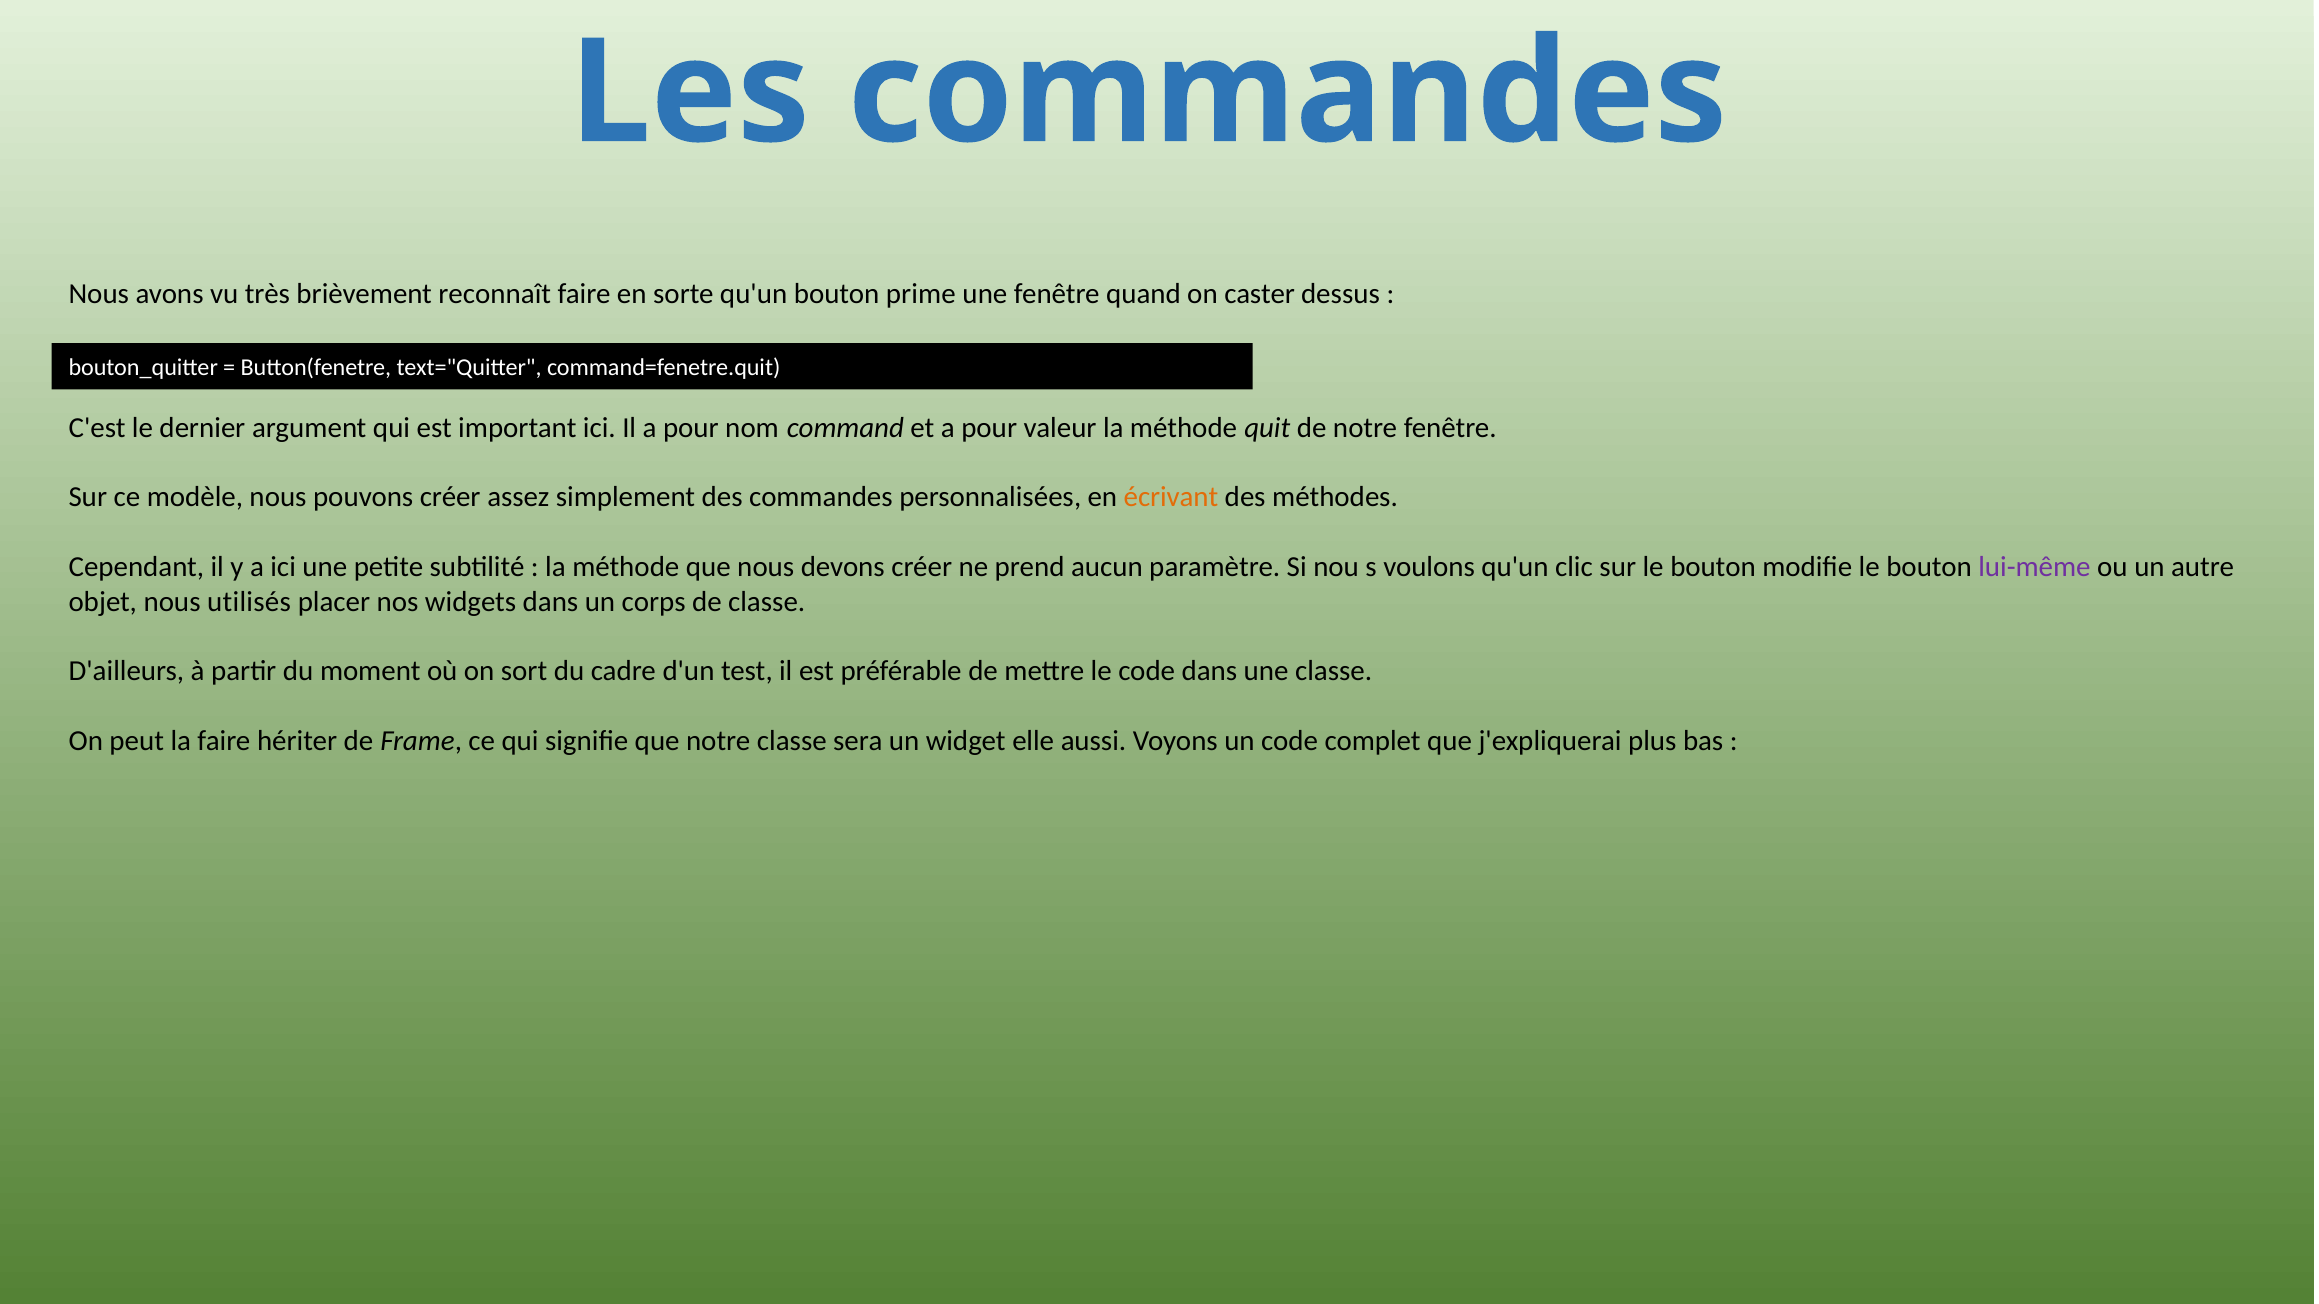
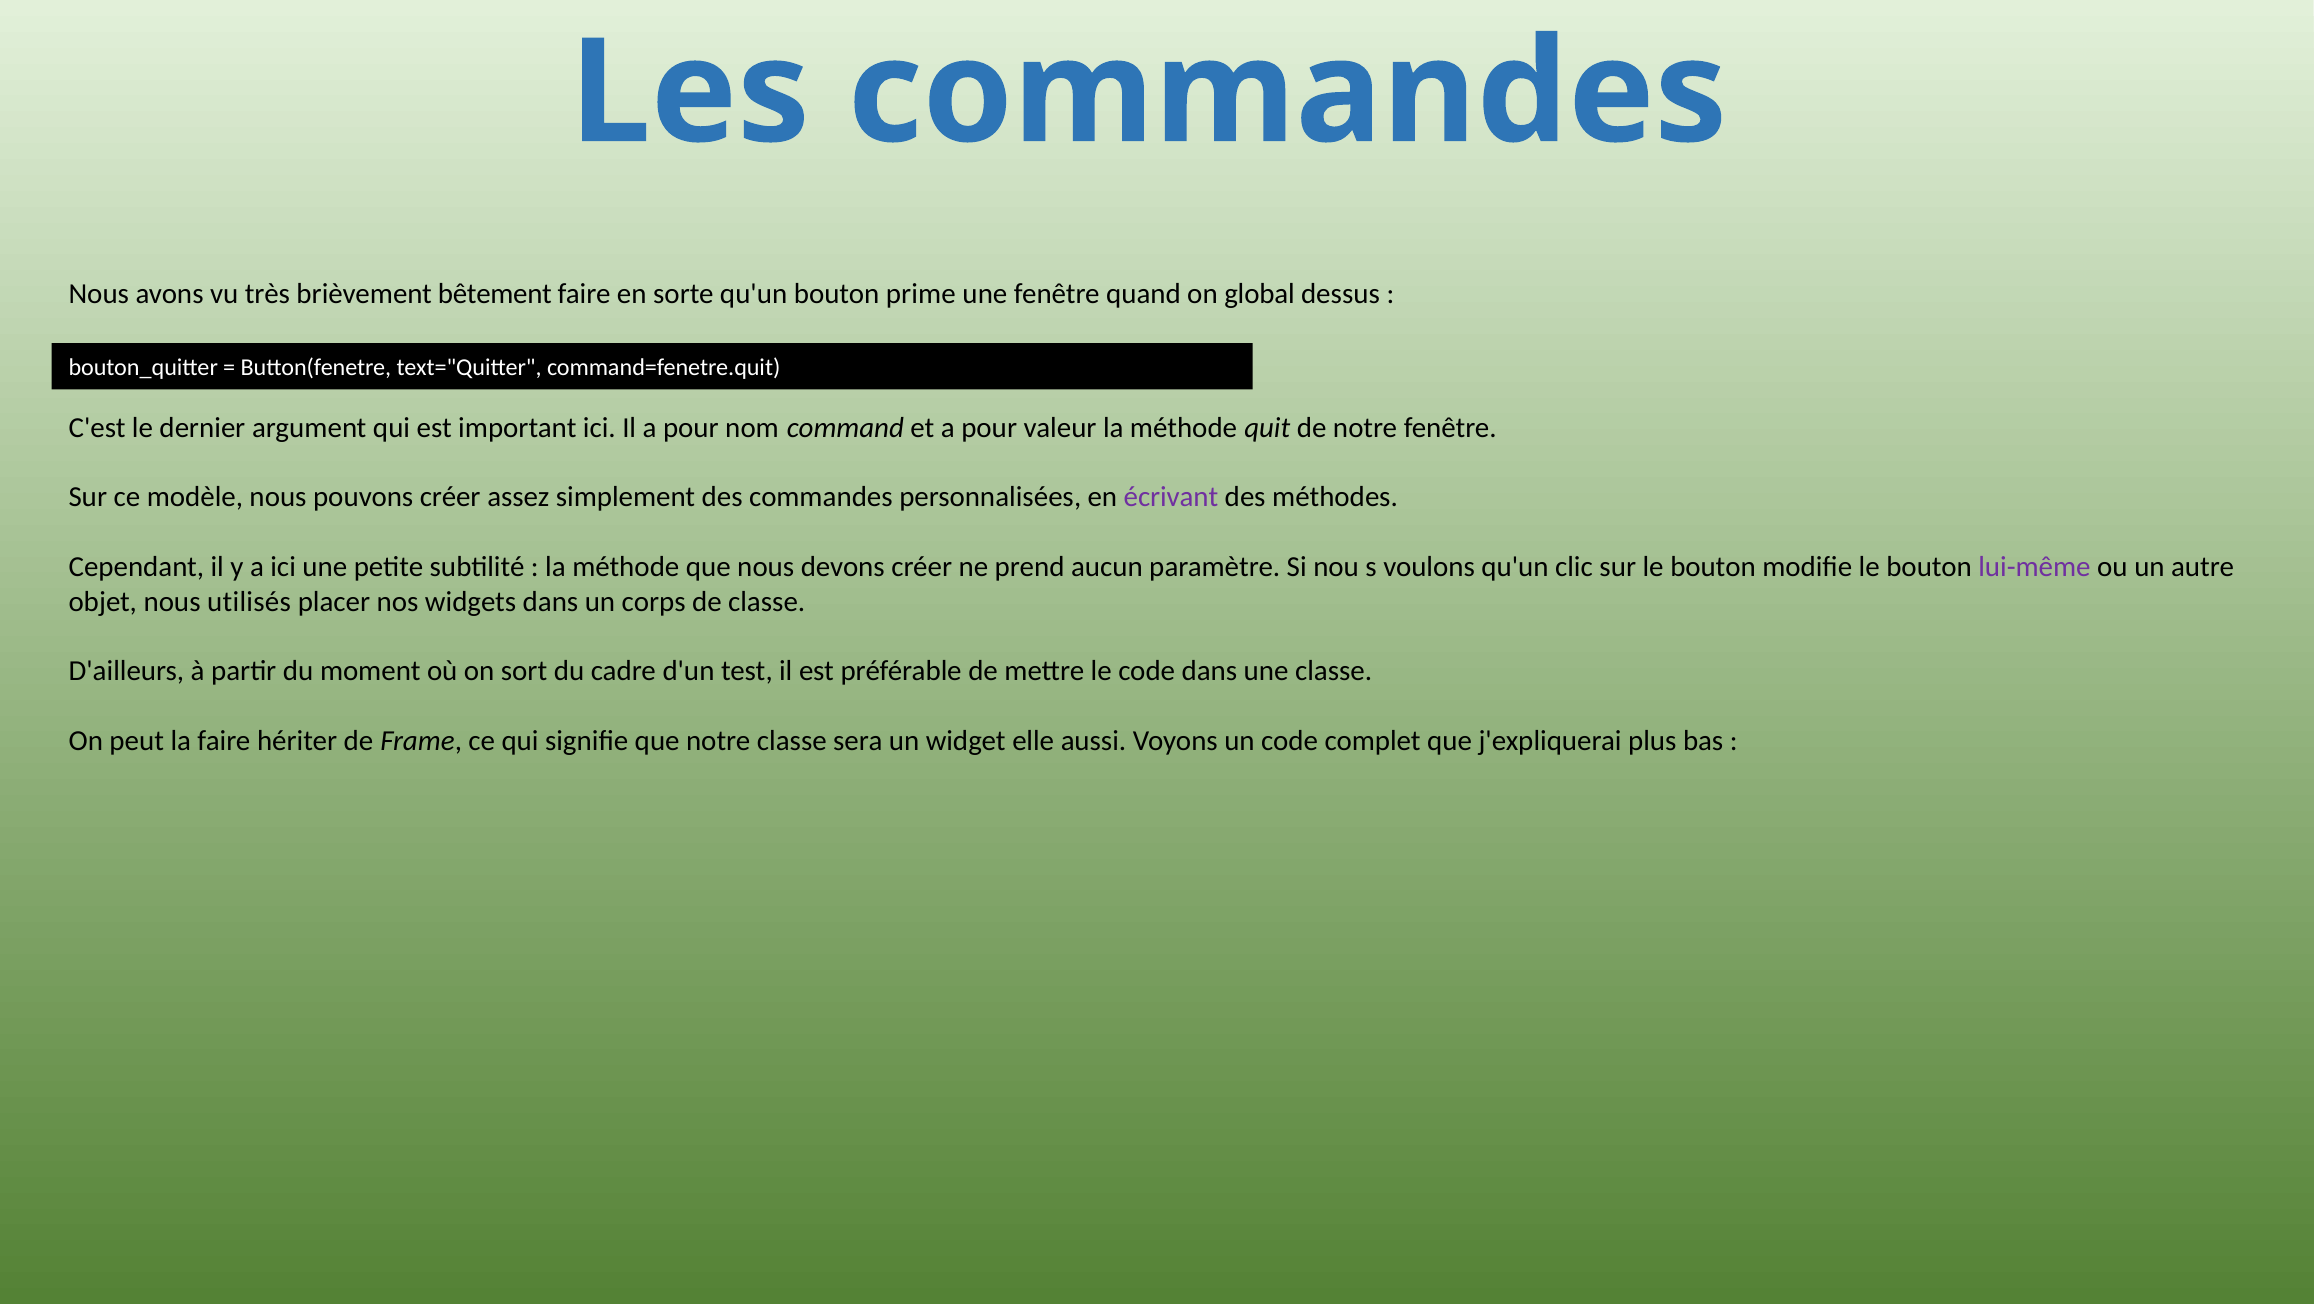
reconnaît: reconnaît -> bêtement (495, 294)
caster: caster -> global (1260, 294)
écrivant colour: orange -> purple (1171, 497)
